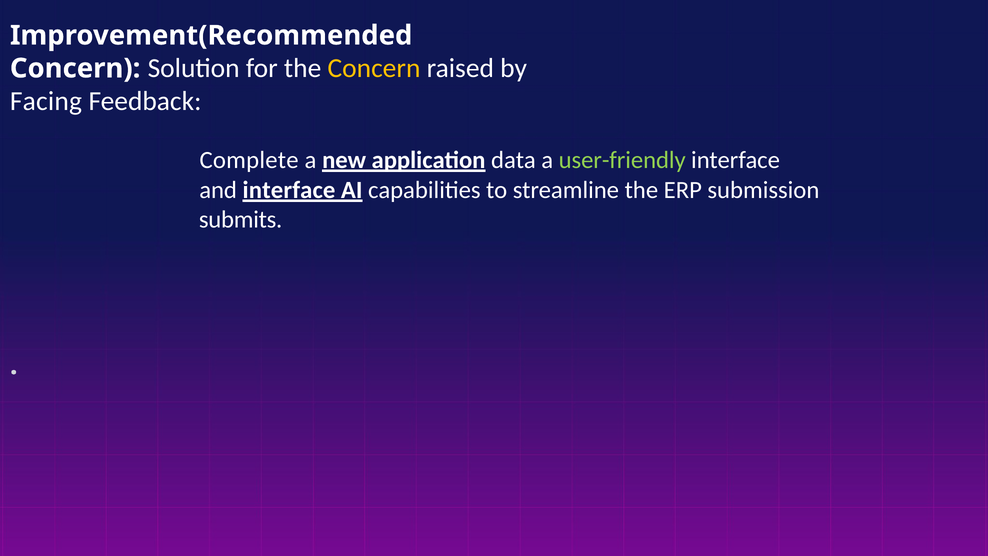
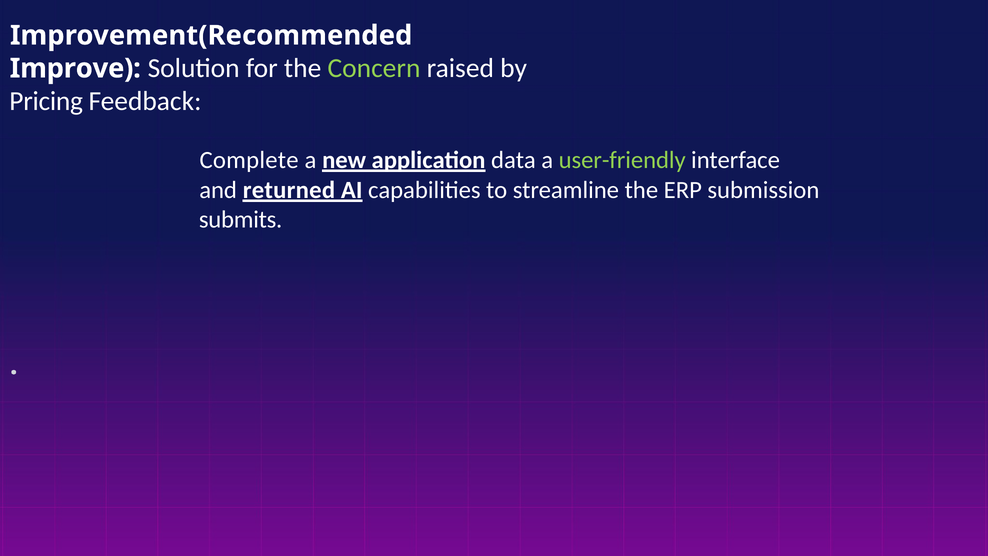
Concern: Concern -> Improve (75, 68)
Concern colour: yellow -> light green (374, 68)
Facing: Facing -> Pricing (46, 101)
and interface: interface -> returned (289, 190)
